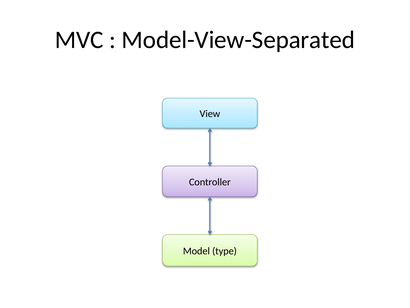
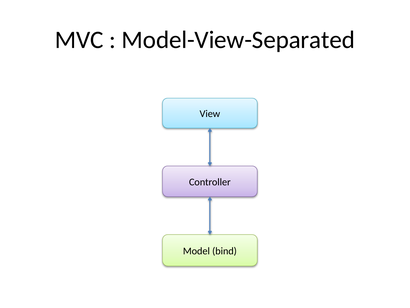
type: type -> bind (225, 251)
